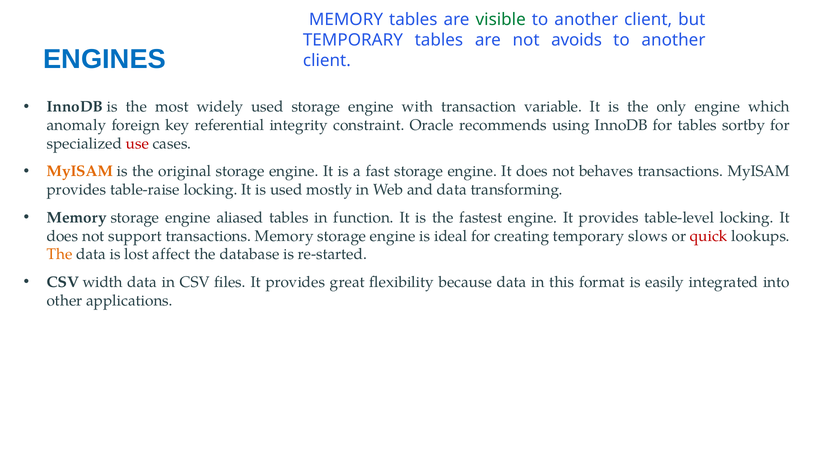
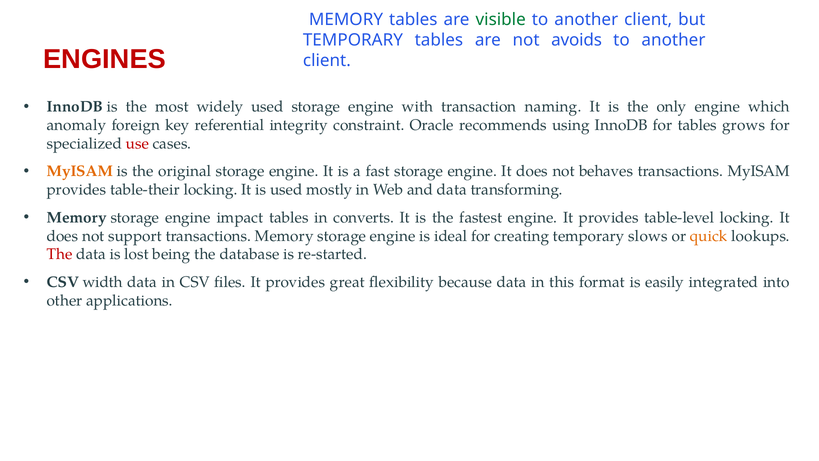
ENGINES colour: blue -> red (104, 59)
variable: variable -> naming (553, 107)
sortby: sortby -> grows (744, 125)
table-raise: table-raise -> table-their (145, 190)
aliased: aliased -> impact (240, 217)
function: function -> converts (364, 217)
quick colour: red -> orange (709, 236)
The colour: orange -> red (60, 254)
affect: affect -> being (171, 254)
